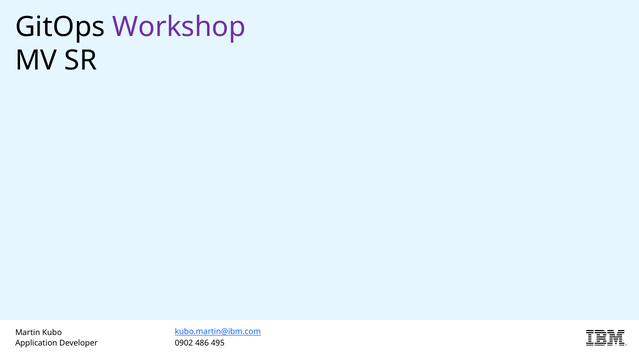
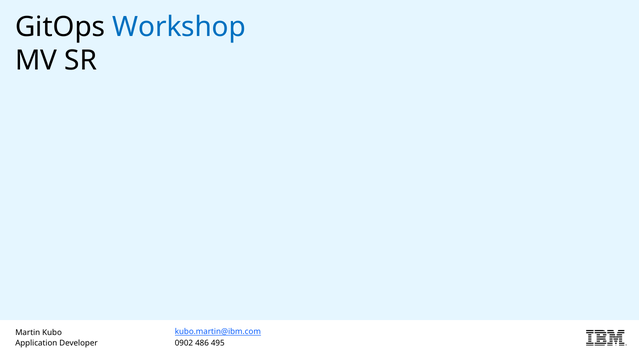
Workshop colour: purple -> blue (179, 27)
